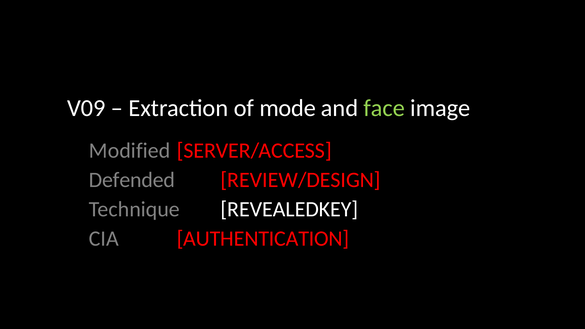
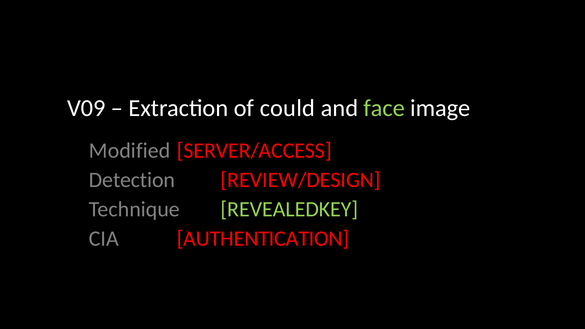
mode: mode -> could (287, 108)
Defended: Defended -> Detection (132, 180)
REVEALEDKEY colour: white -> light green (289, 209)
